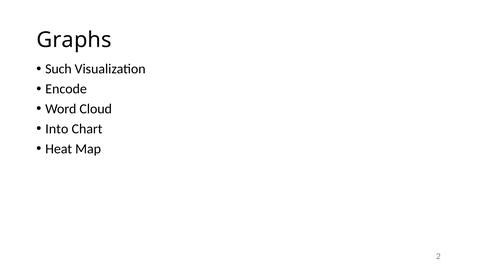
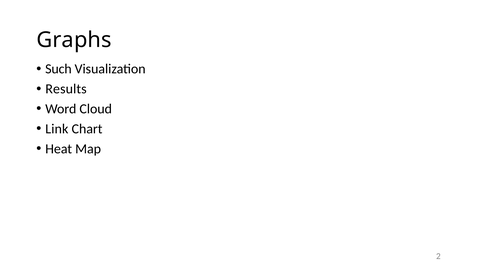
Encode: Encode -> Results (66, 89)
Into: Into -> Link (57, 129)
